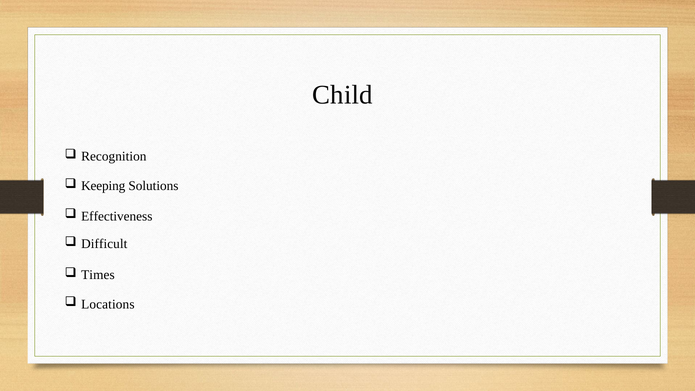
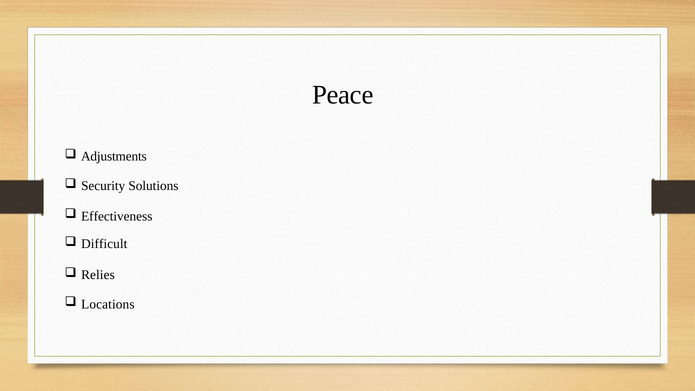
Child: Child -> Peace (343, 95)
Recognition: Recognition -> Adjustments (114, 157)
Keeping: Keeping -> Security (103, 186)
Times: Times -> Relies (98, 275)
